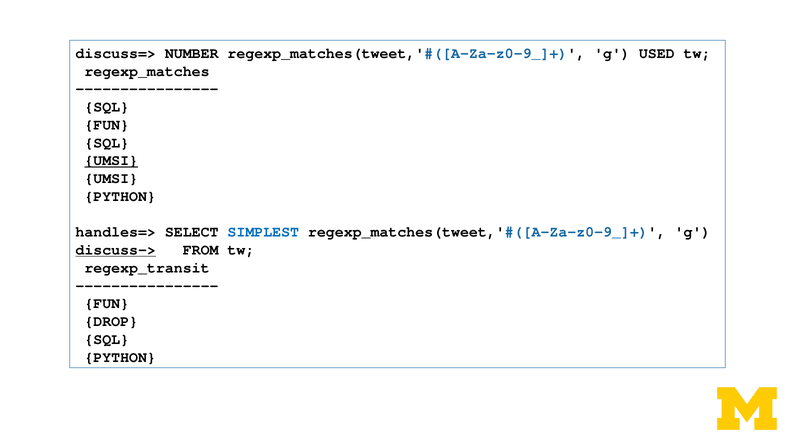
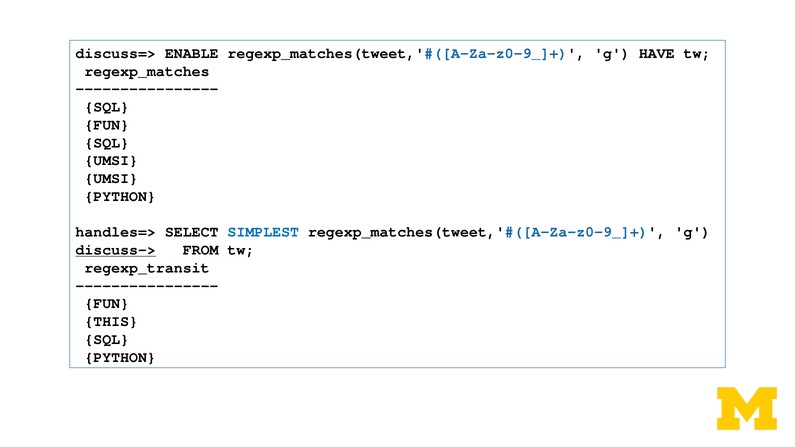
NUMBER: NUMBER -> ENABLE (192, 53)
USED: USED -> HAVE (657, 53)
UMSI underline: present -> none (111, 161)
DROP: DROP -> THIS (111, 322)
